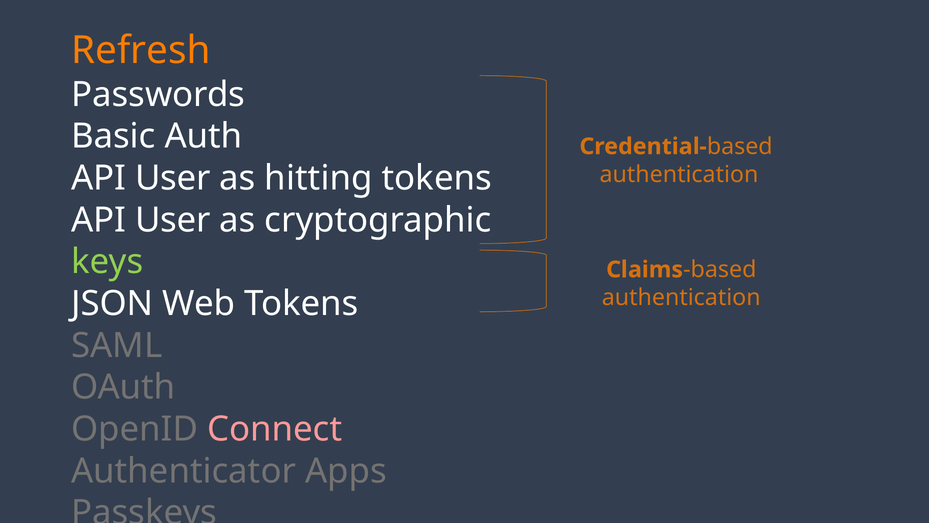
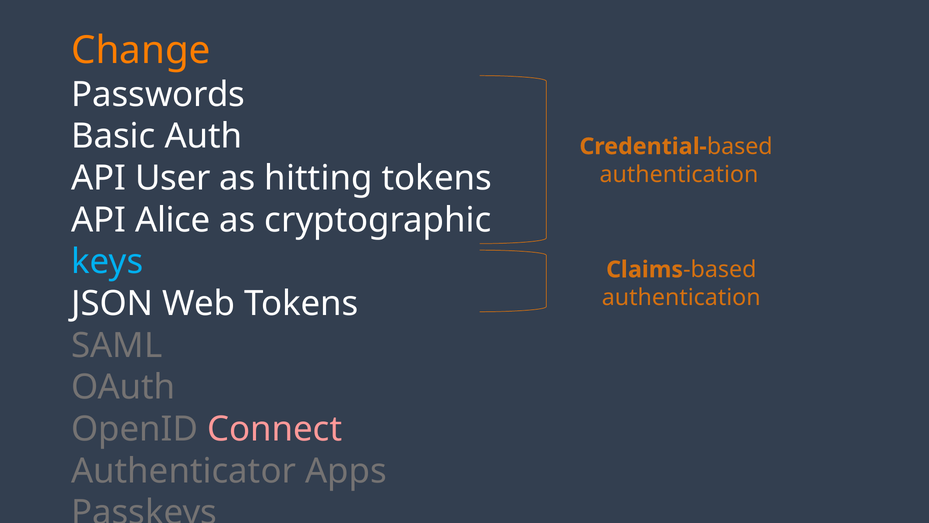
Refresh: Refresh -> Change (141, 51)
User: User -> Alice (173, 220)
keys colour: light green -> light blue (107, 262)
